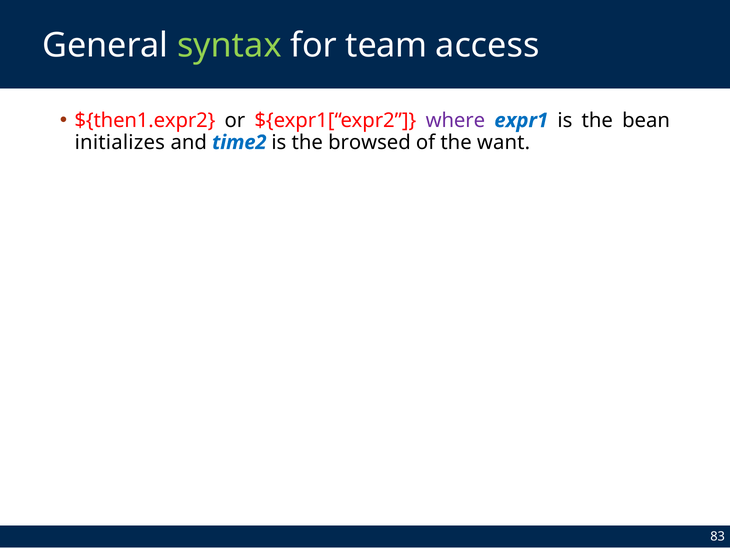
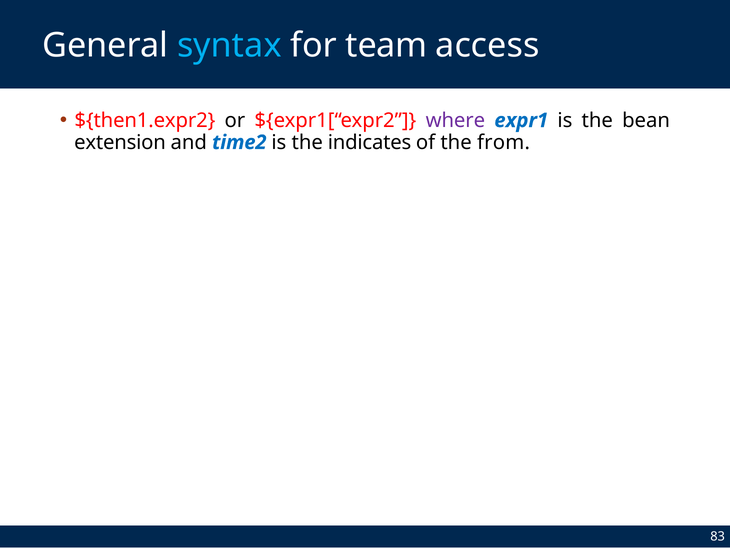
syntax colour: light green -> light blue (229, 45)
initializes: initializes -> extension (120, 142)
browsed: browsed -> indicates (370, 142)
want: want -> from (503, 142)
